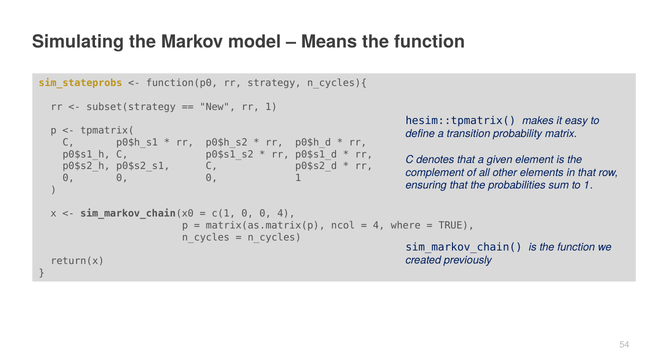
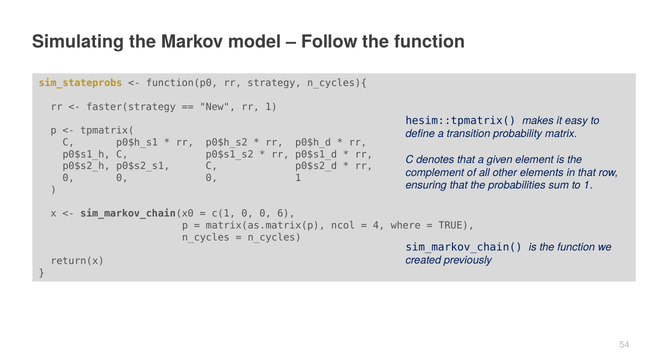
Means: Means -> Follow (330, 42)
subset(strategy: subset(strategy -> faster(strategy (131, 107)
0 4: 4 -> 6 (286, 214)
